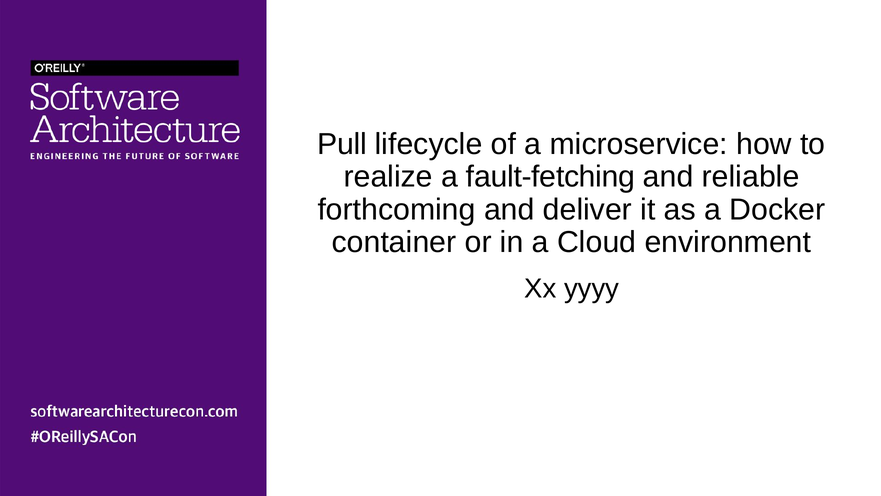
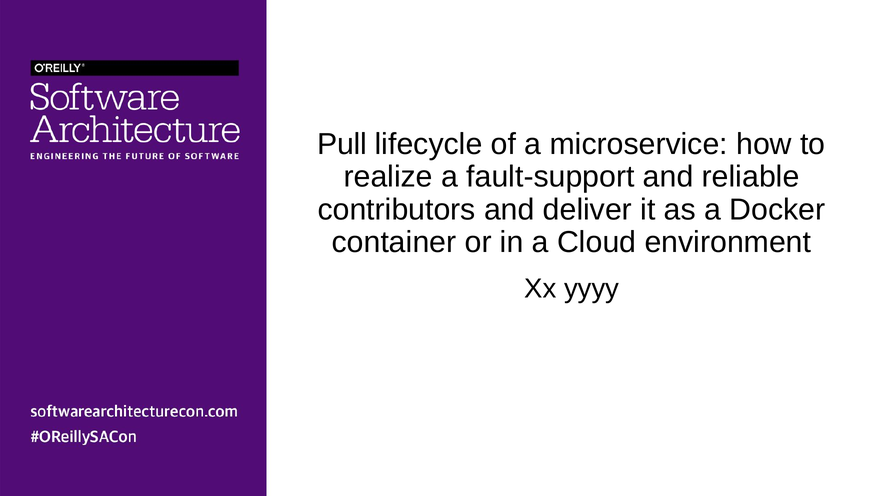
fault-fetching: fault-fetching -> fault-support (550, 177)
forthcoming: forthcoming -> contributors (397, 210)
